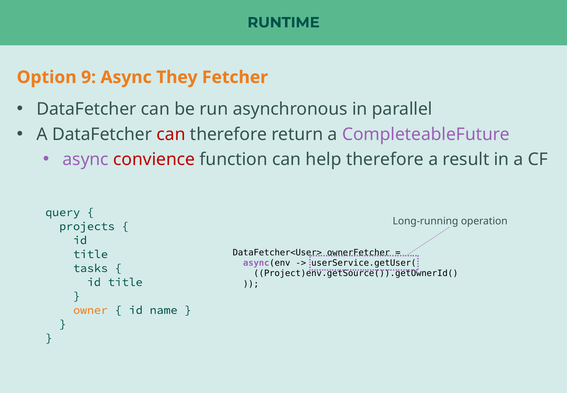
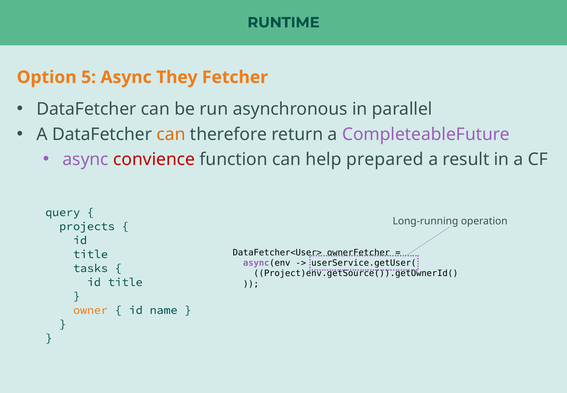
9: 9 -> 5 (89, 77)
can colour: red -> orange (171, 134)
help therefore: therefore -> prepared (385, 159)
